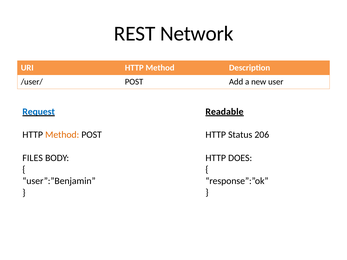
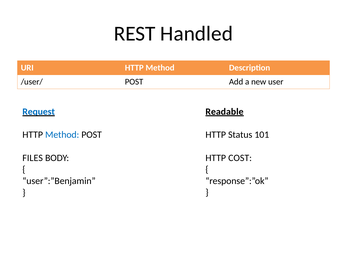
Network: Network -> Handled (197, 34)
206: 206 -> 101 (262, 135)
Method colour: orange -> blue (62, 135)
DOES: DOES -> COST (240, 158)
